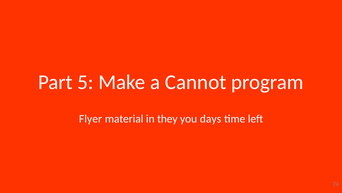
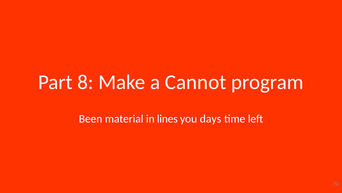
5: 5 -> 8 (85, 82)
Flyer: Flyer -> Been (91, 118)
they: they -> lines (167, 118)
